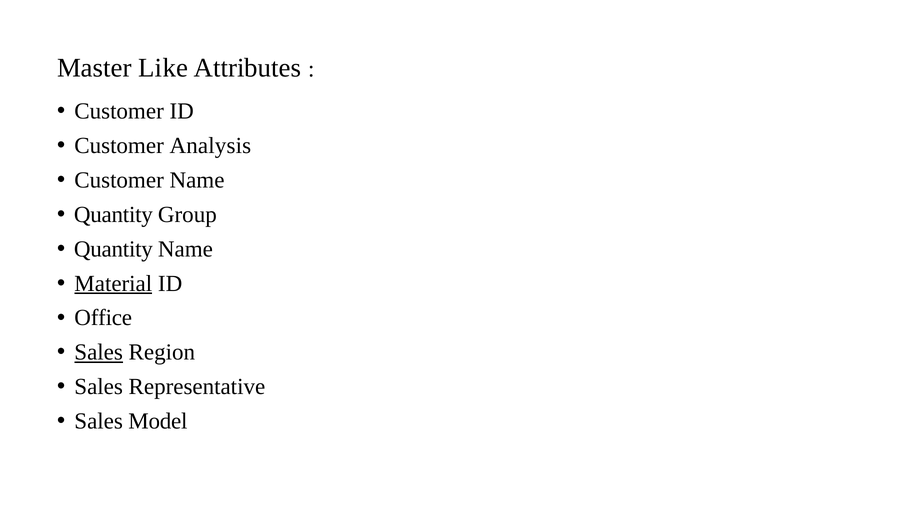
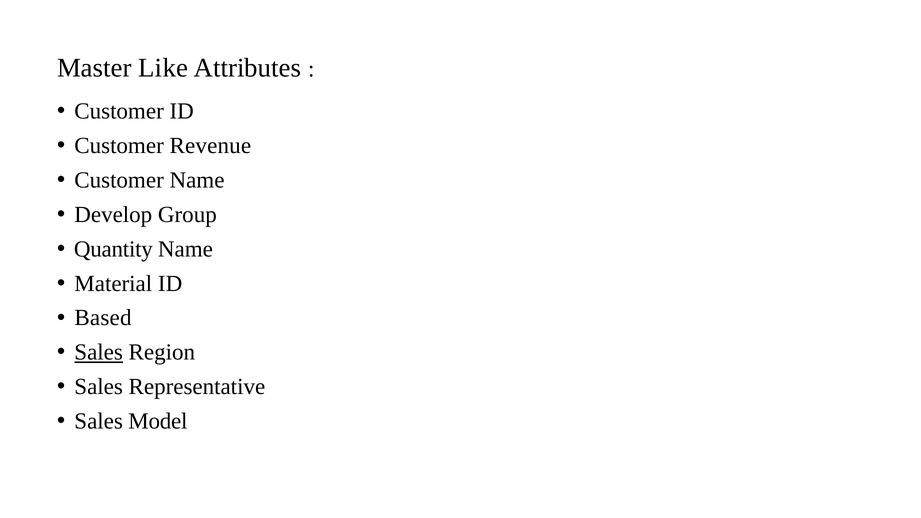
Analysis: Analysis -> Revenue (210, 146)
Quantity: Quantity -> Develop (113, 215)
Material underline: present -> none (113, 283)
Office: Office -> Based (103, 318)
